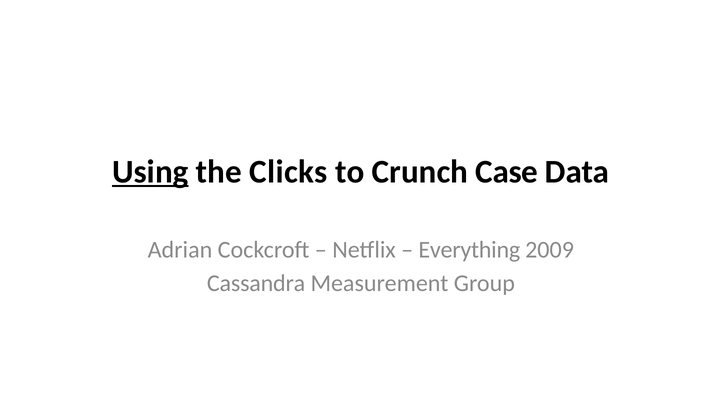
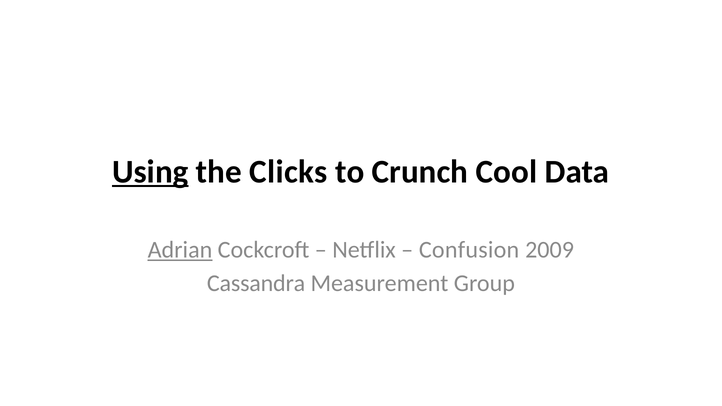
Case: Case -> Cool (506, 172)
Adrian underline: none -> present (180, 250)
Everything: Everything -> Confusion (469, 250)
